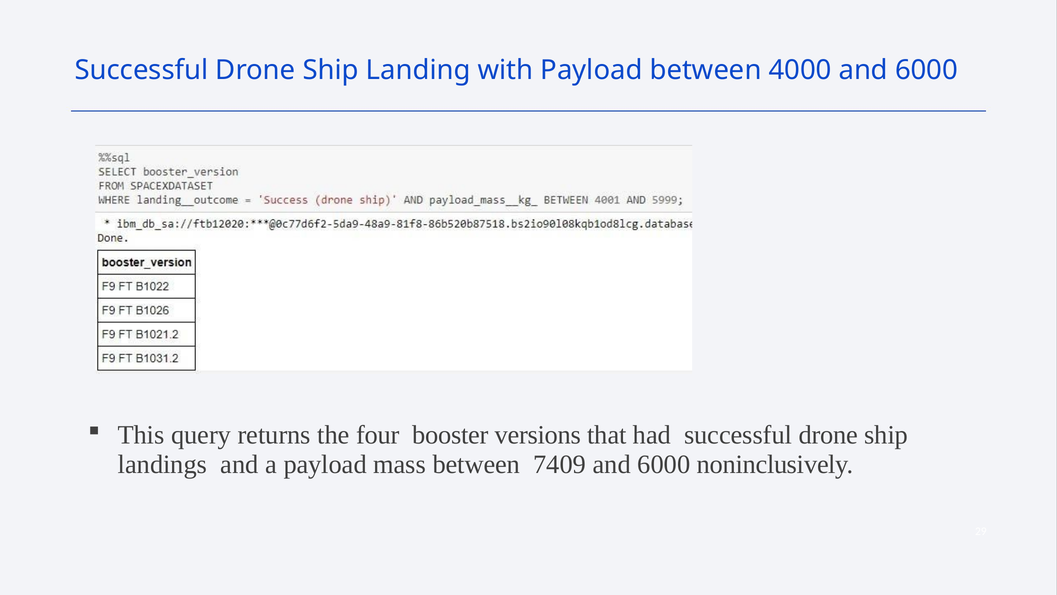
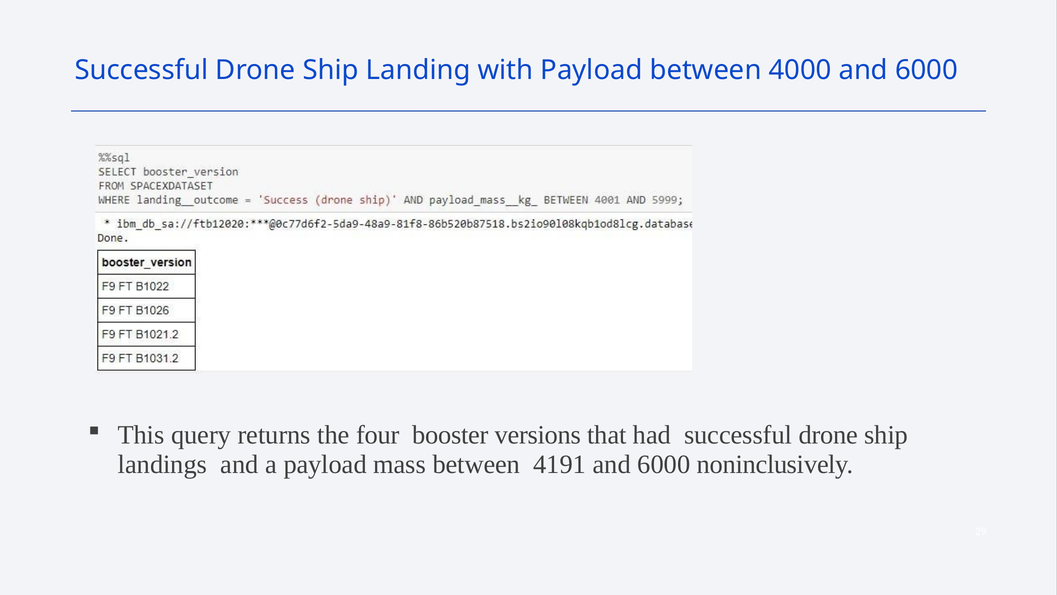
7409: 7409 -> 4191 (560, 464)
